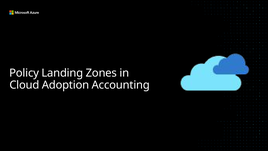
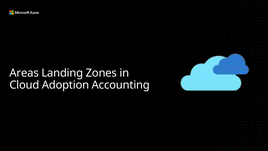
Policy: Policy -> Areas (24, 73)
